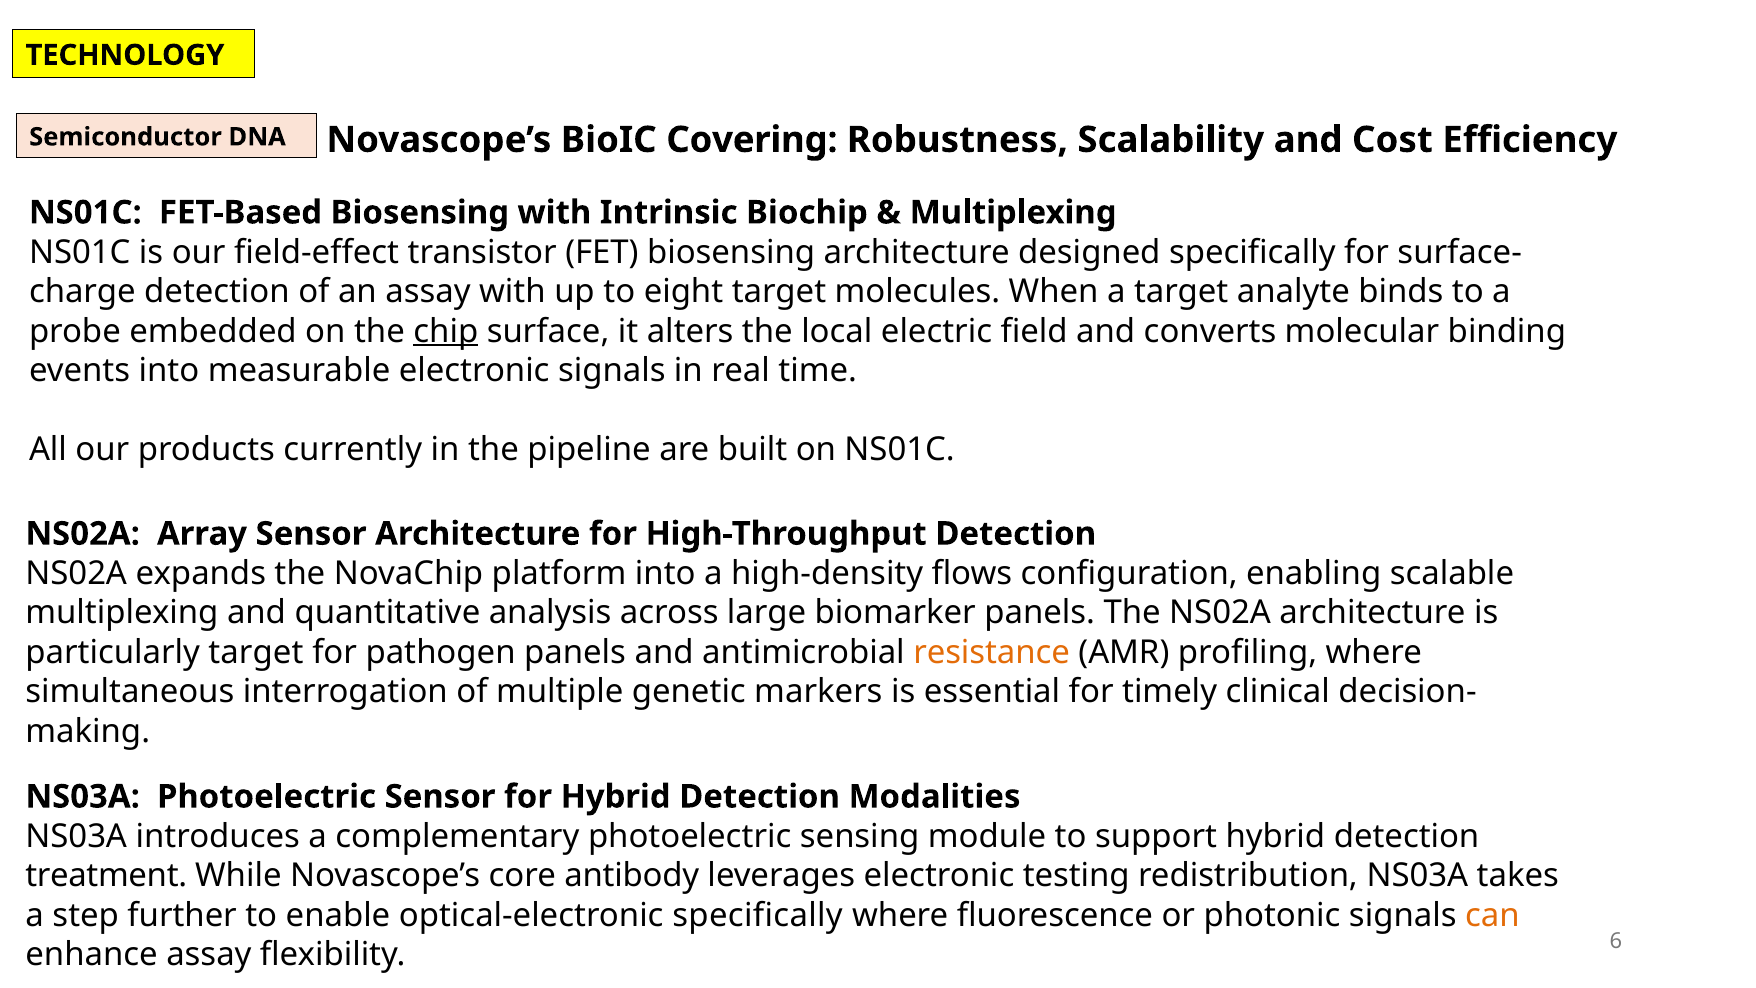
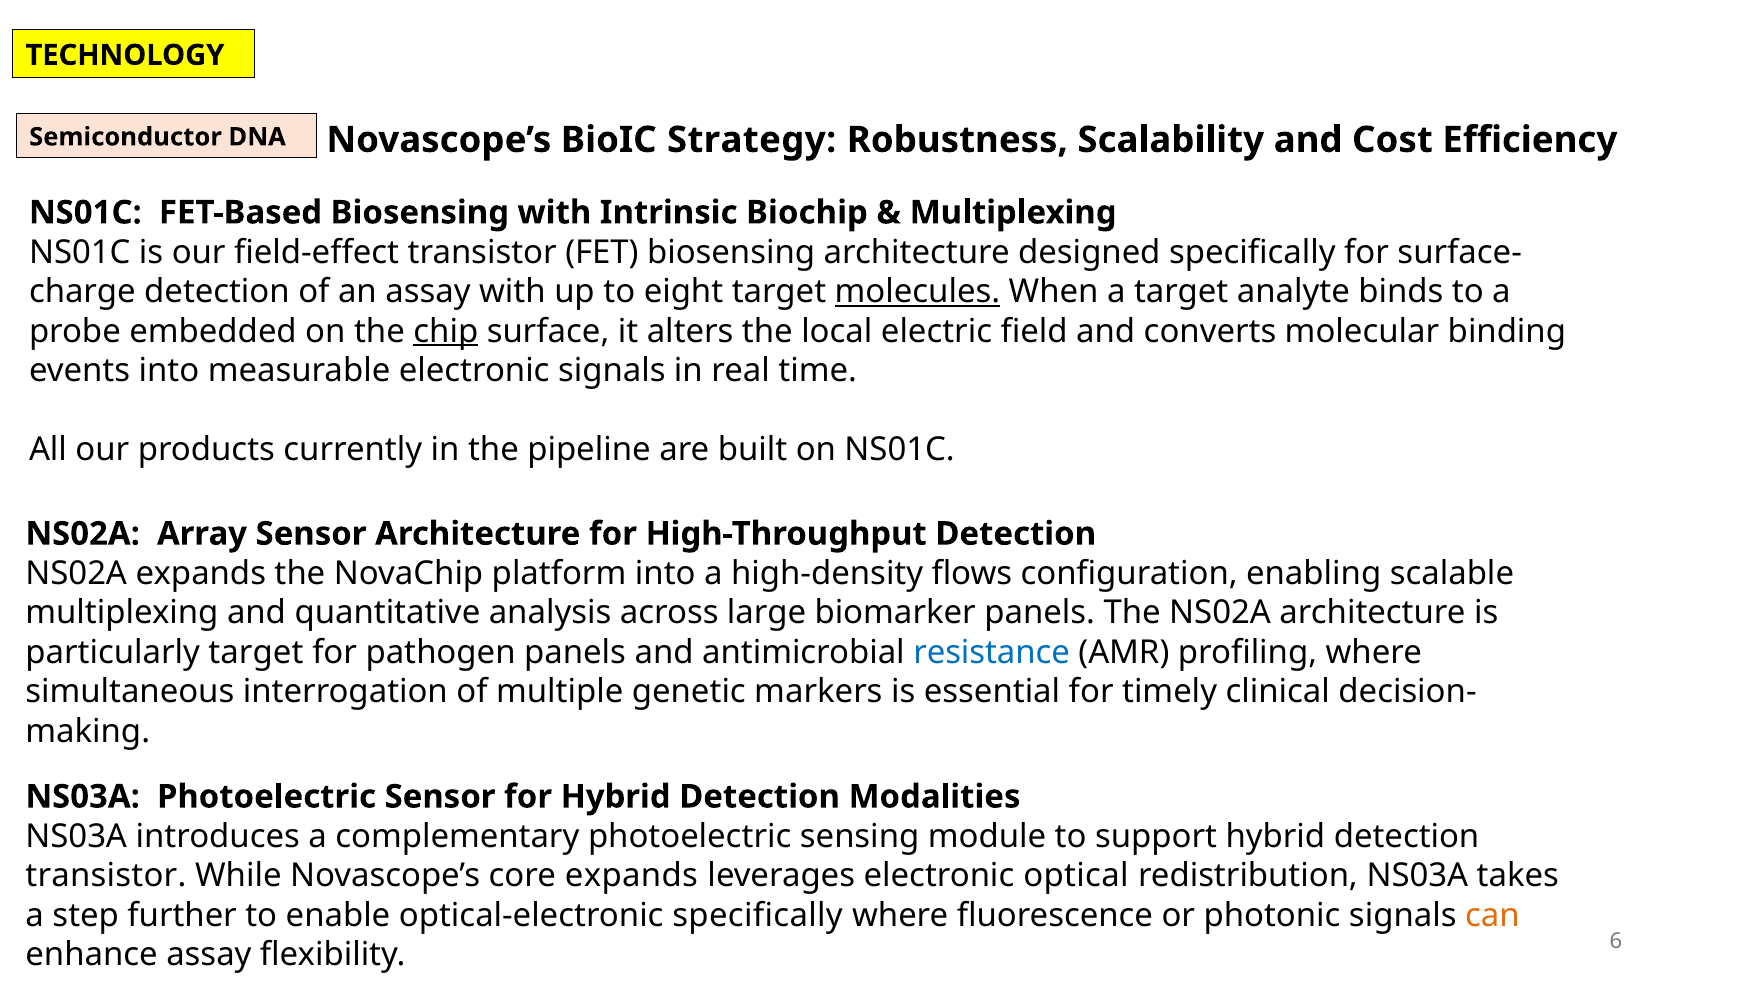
Covering: Covering -> Strategy (752, 140)
molecules underline: none -> present (917, 292)
resistance colour: orange -> blue (992, 652)
treatment: treatment -> transistor (106, 876)
core antibody: antibody -> expands (631, 876)
testing: testing -> optical (1076, 876)
